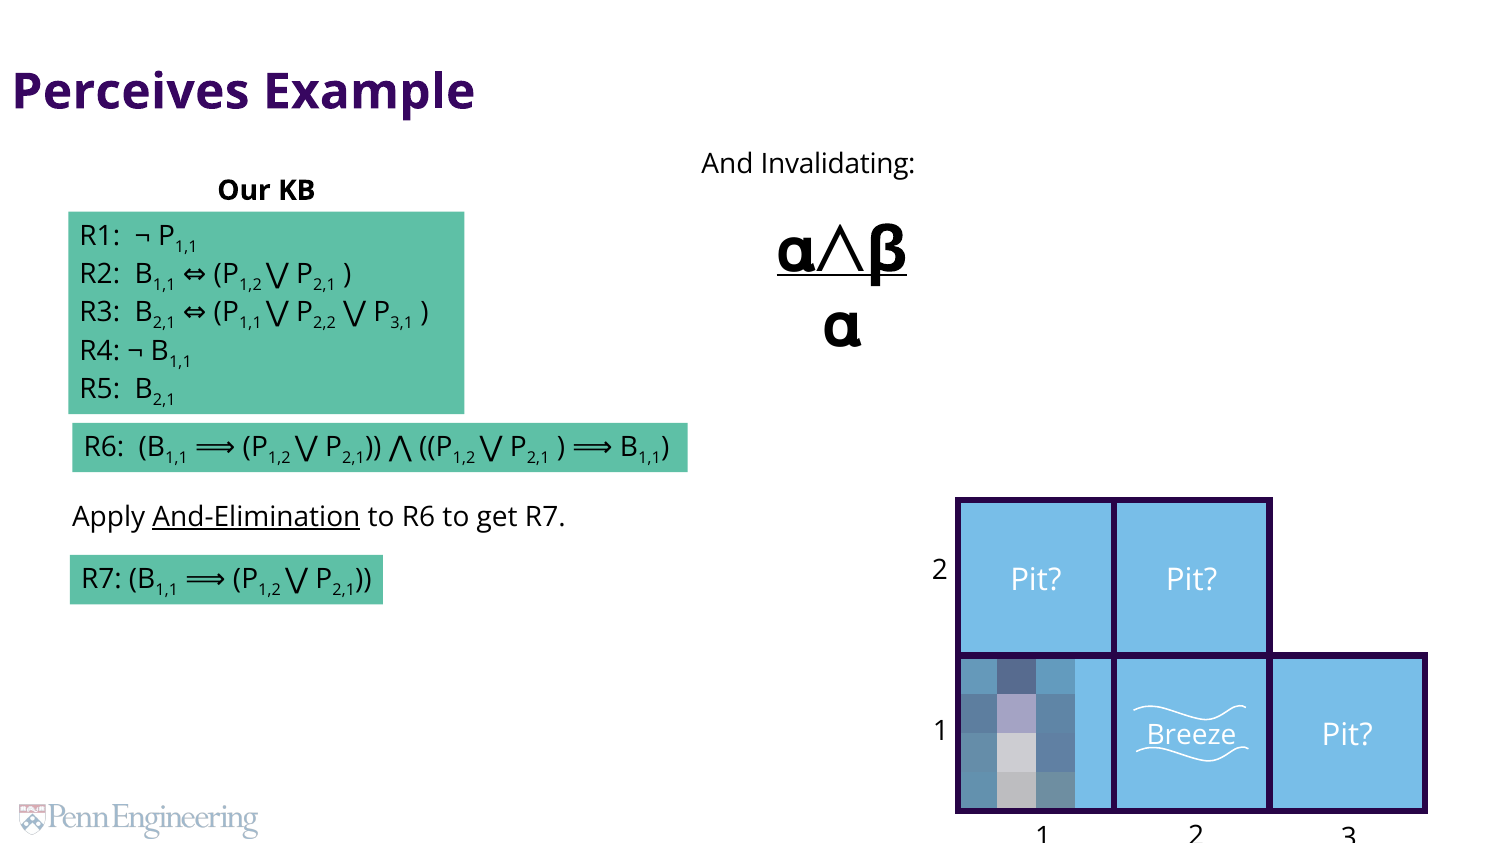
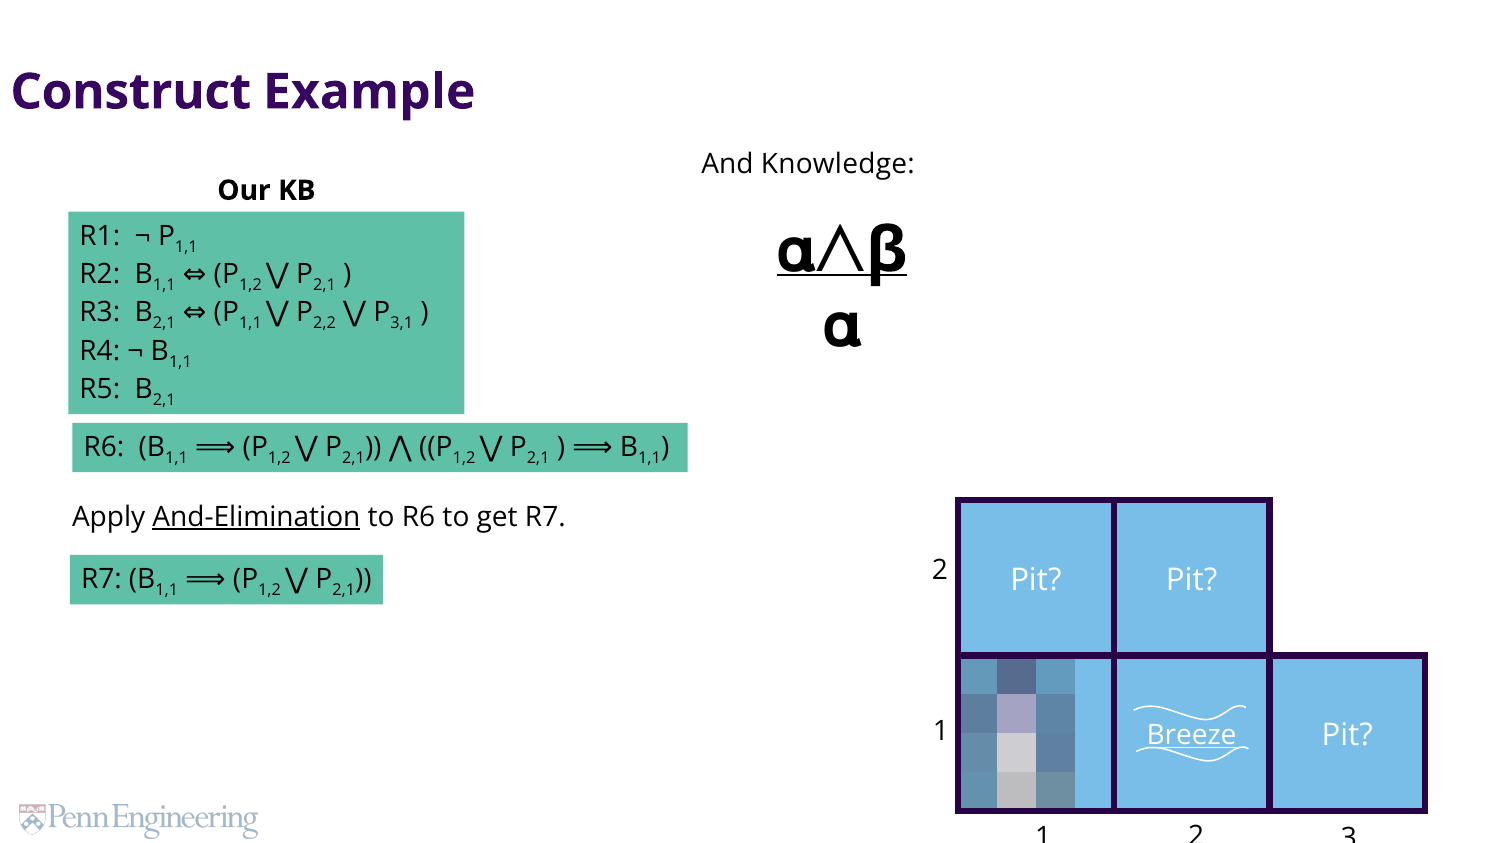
Perceives: Perceives -> Construct (131, 92)
Invalidating: Invalidating -> Knowledge (838, 165)
Breeze underline: none -> present (1192, 735)
